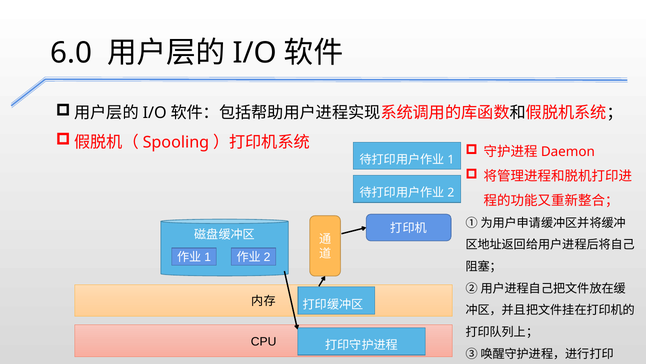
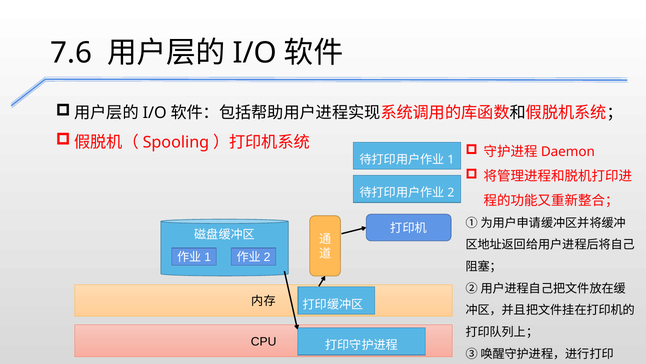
6.0: 6.0 -> 7.6 (71, 53)
